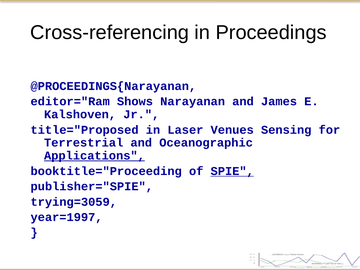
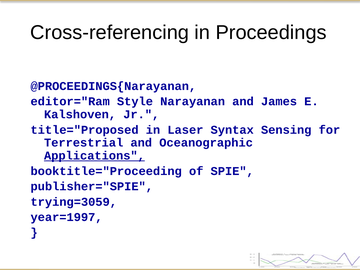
Shows: Shows -> Style (135, 102)
Venues: Venues -> Syntax (232, 130)
SPIE underline: present -> none (232, 171)
